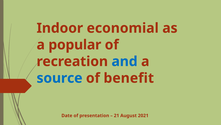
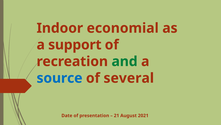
popular: popular -> support (75, 45)
and colour: blue -> green (125, 61)
benefit: benefit -> several (129, 78)
